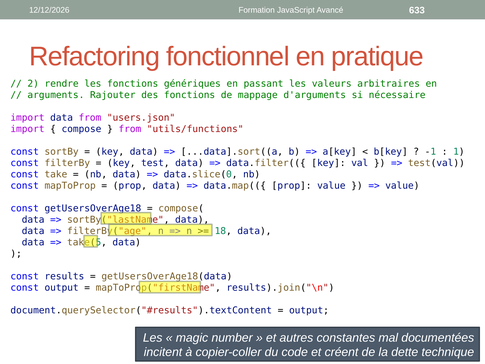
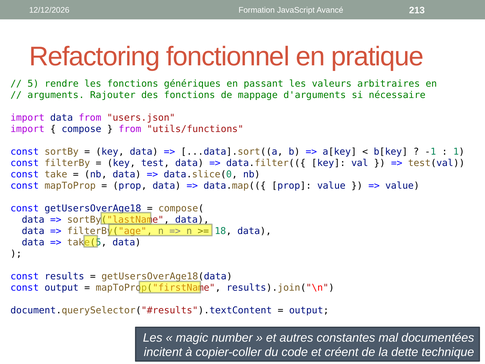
633: 633 -> 213 (417, 10)
2: 2 -> 5 (33, 84)
